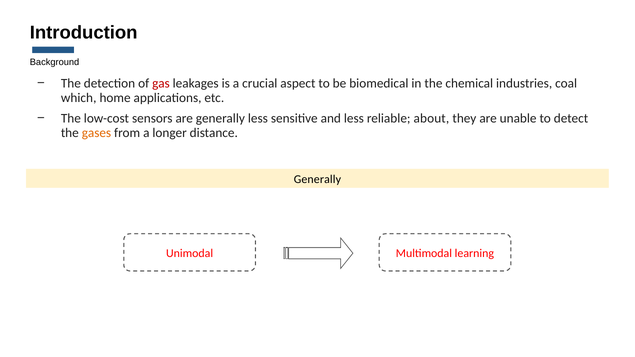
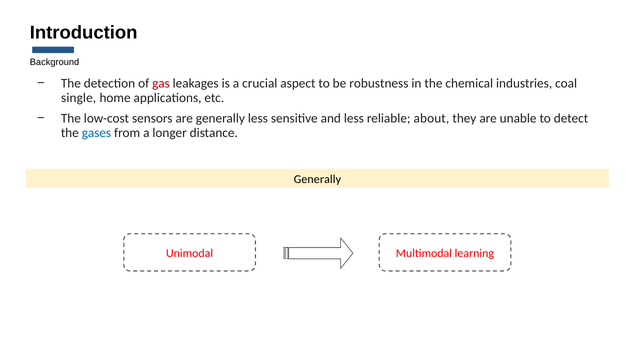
biomedical: biomedical -> robustness (379, 83)
which: which -> single (79, 98)
gases colour: orange -> blue (96, 133)
